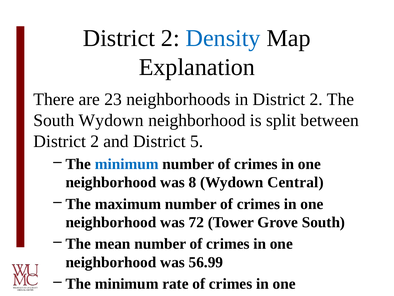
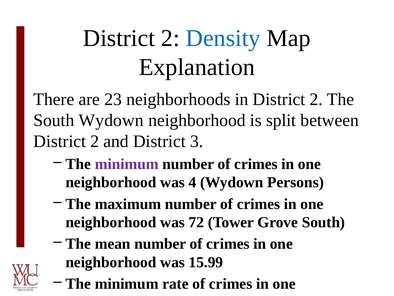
5: 5 -> 3 (197, 141)
minimum colour: blue -> purple (127, 164)
8: 8 -> 4 (192, 182)
Central: Central -> Persons (296, 182)
56.99: 56.99 -> 15.99 (206, 262)
